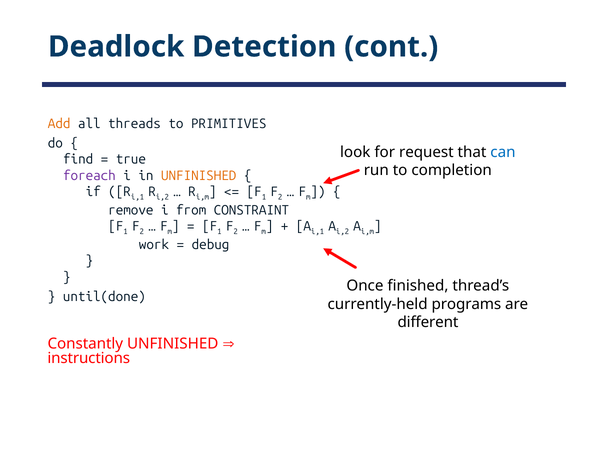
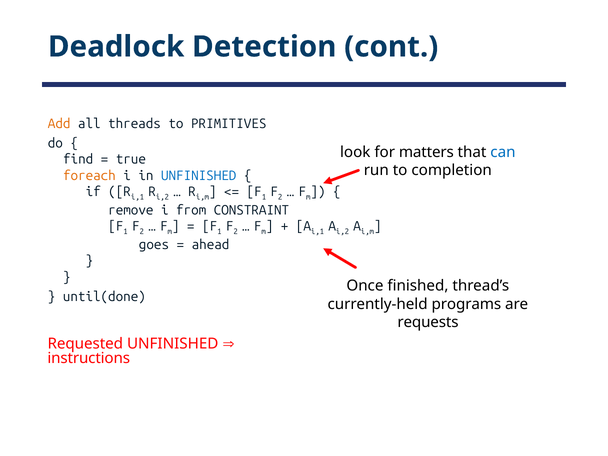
request: request -> matters (426, 152)
foreach colour: purple -> orange (89, 176)
UNFINISHED colour: orange -> blue (199, 176)
work: work -> goes (154, 245)
debug: debug -> ahead (211, 245)
different: different -> requests (428, 322)
Constantly: Constantly -> Requested (85, 344)
